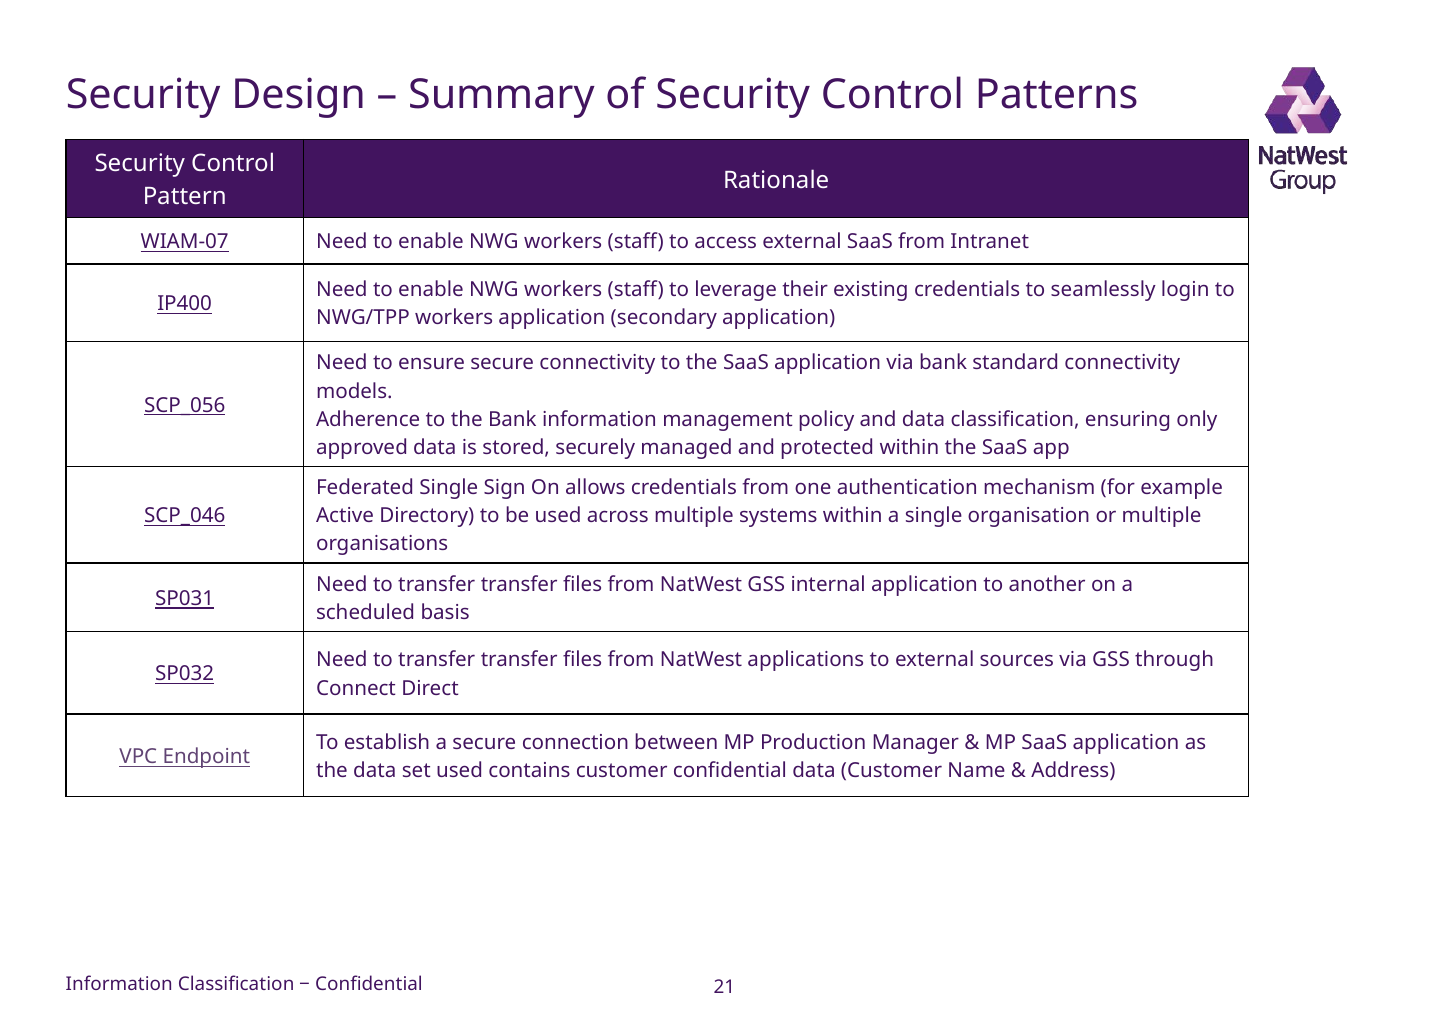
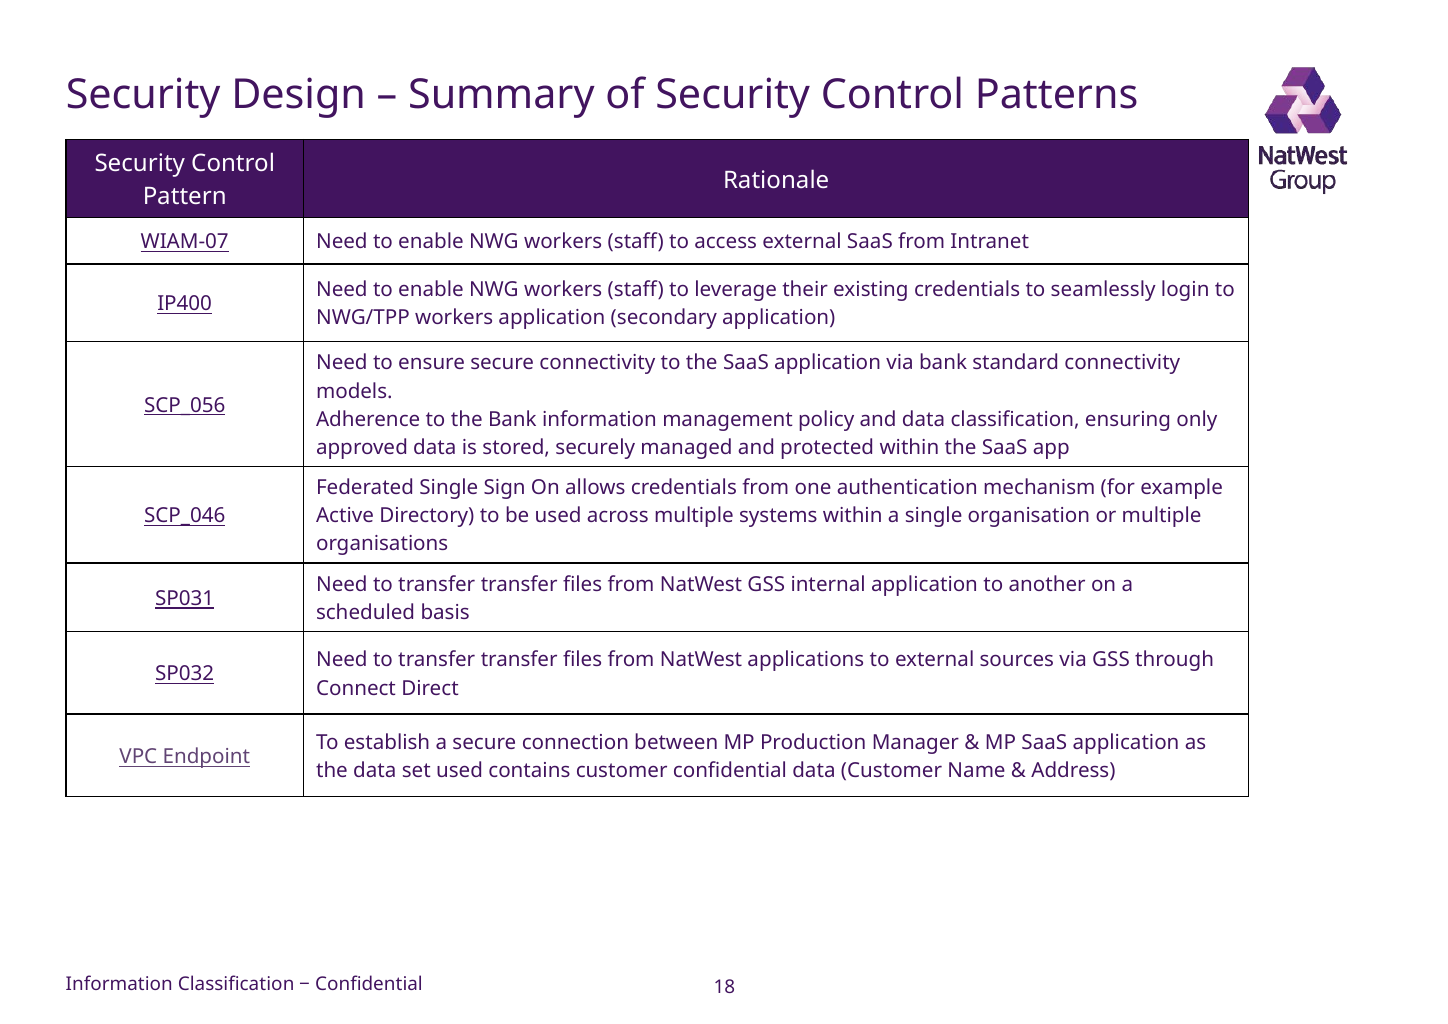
21: 21 -> 18 (724, 987)
